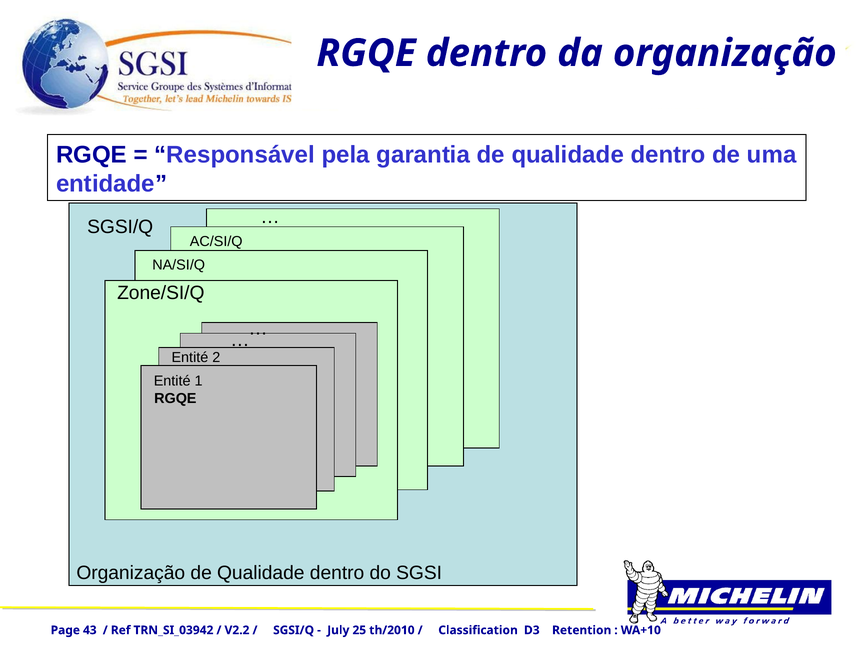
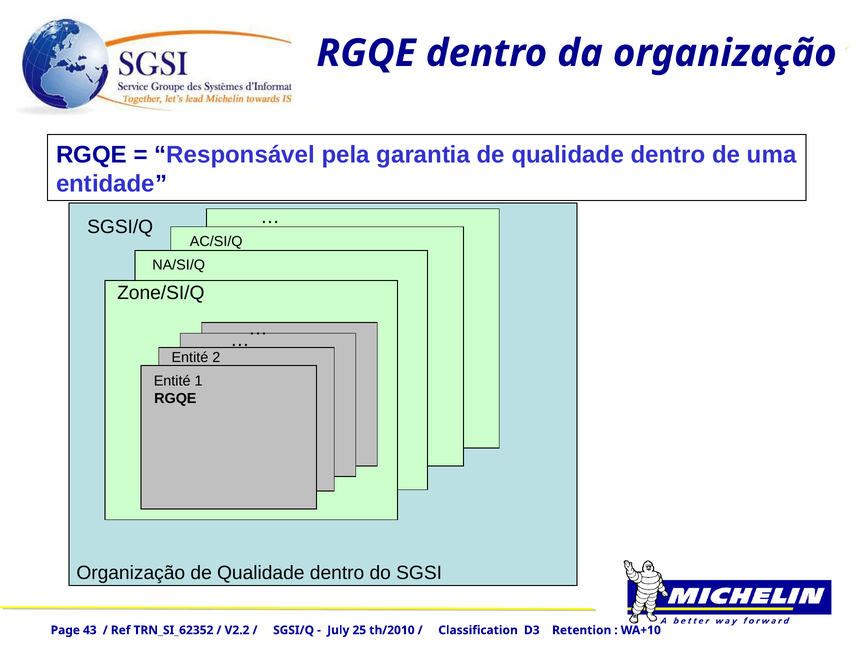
TRN_SI_03942: TRN_SI_03942 -> TRN_SI_62352 (173, 630)
